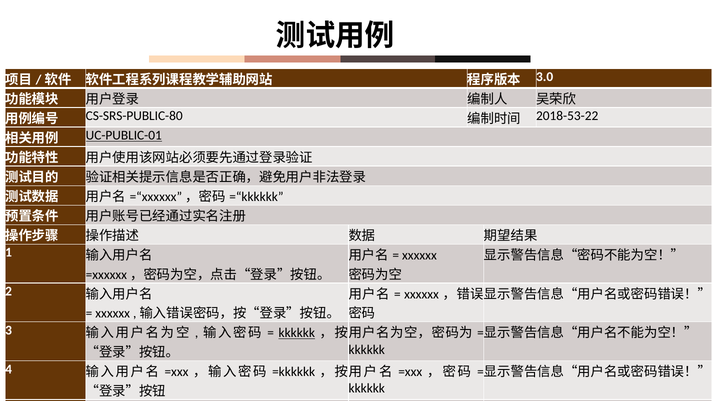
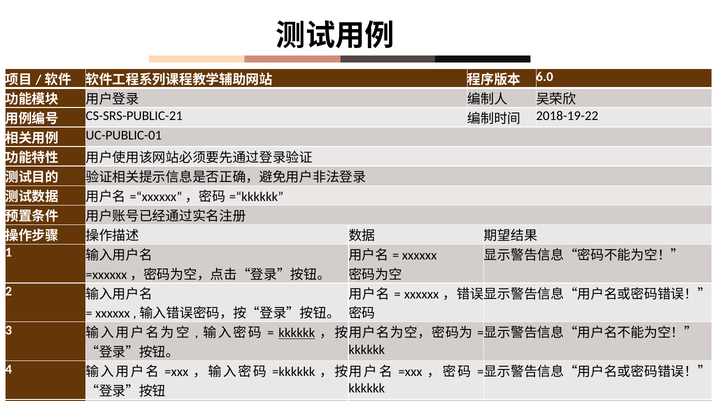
3.0: 3.0 -> 6.0 (545, 77)
CS-SRS-PUBLIC-80: CS-SRS-PUBLIC-80 -> CS-SRS-PUBLIC-21 (134, 116)
2018-53-22: 2018-53-22 -> 2018-19-22 (567, 116)
UC-PUBLIC-01 underline: present -> none (124, 135)
